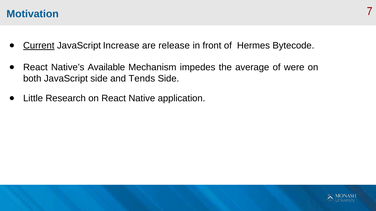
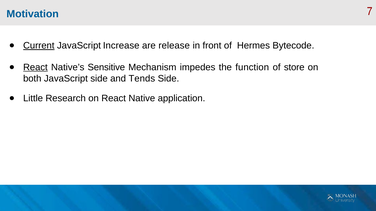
React underline: none -> present (35, 67)
Available: Available -> Sensitive (106, 67)
average: average -> function (252, 67)
were: were -> store (294, 67)
